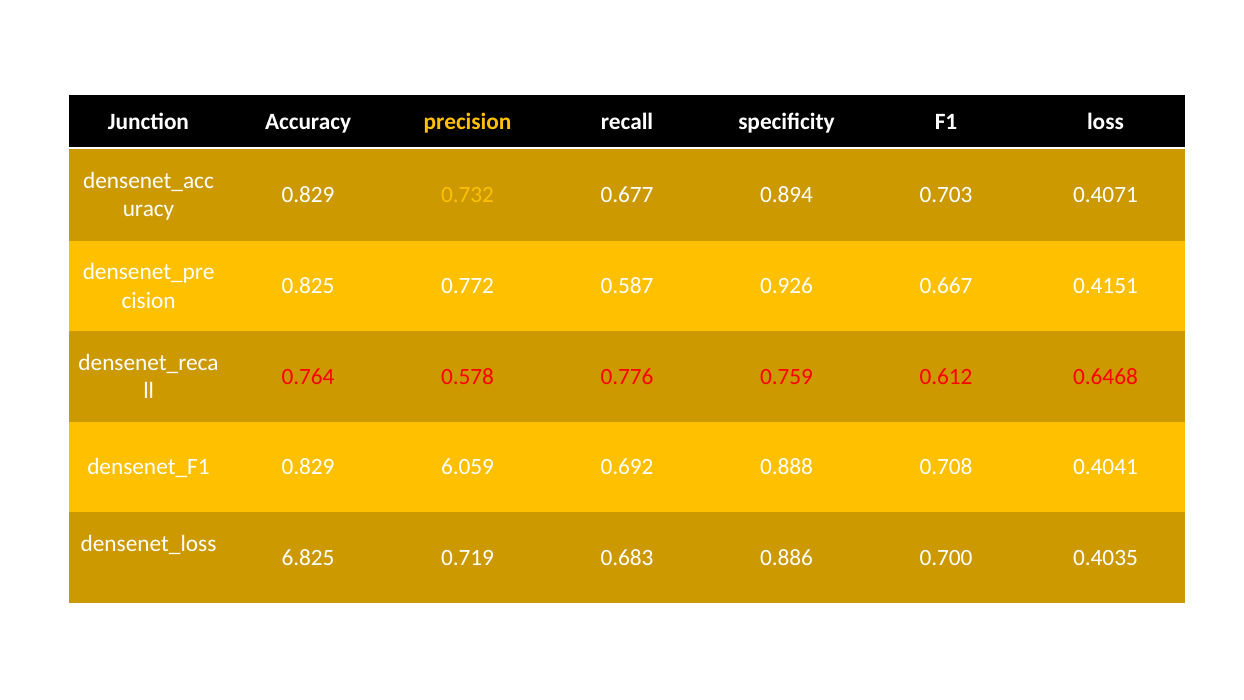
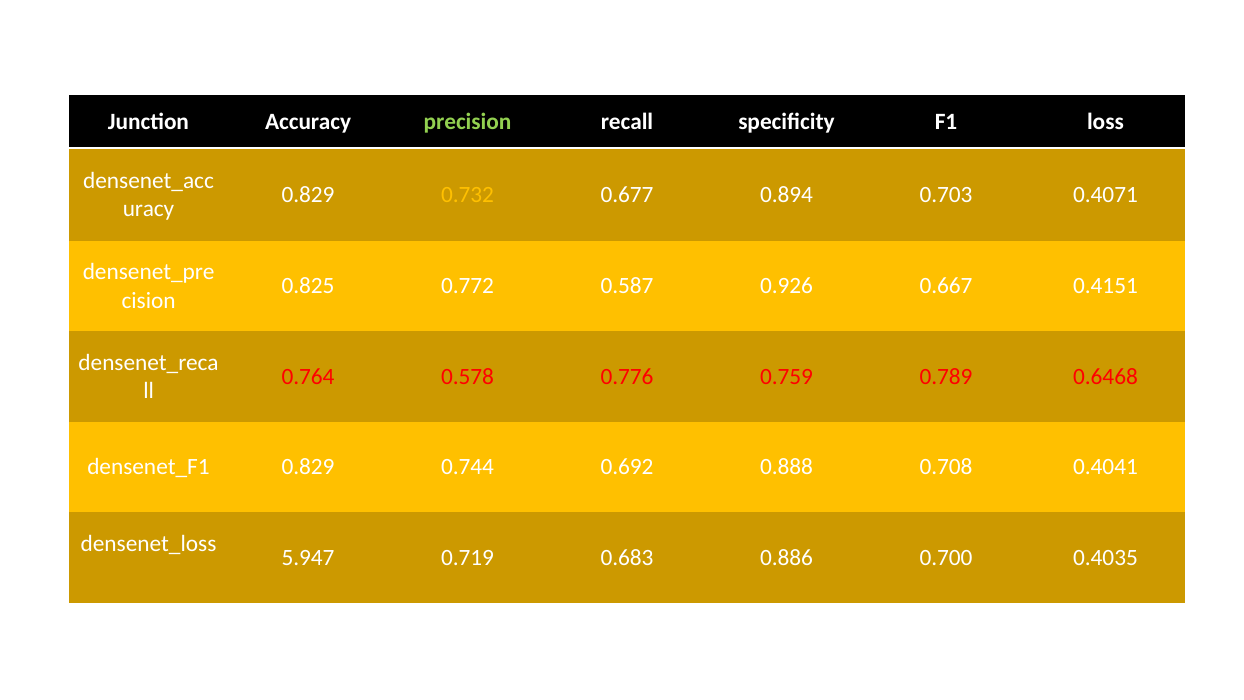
precision colour: yellow -> light green (467, 122)
0.612: 0.612 -> 0.789 (946, 377)
6.059: 6.059 -> 0.744 (468, 467)
6.825: 6.825 -> 5.947 (308, 558)
